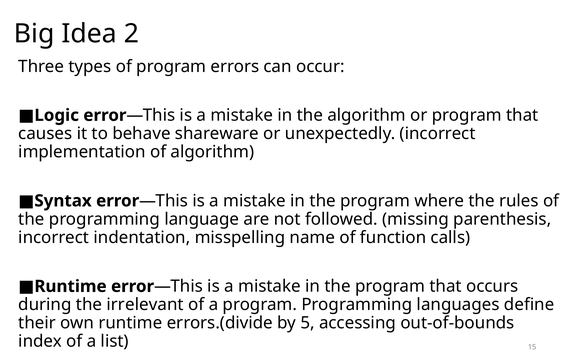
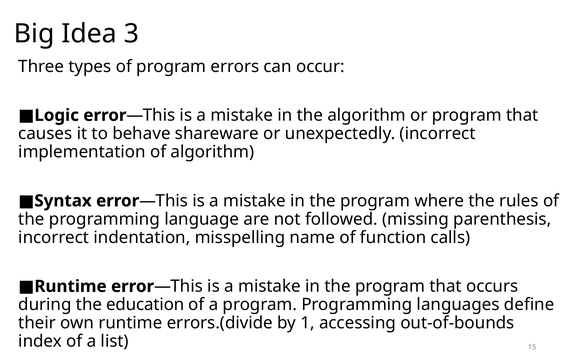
2: 2 -> 3 (131, 34)
irrelevant: irrelevant -> education (145, 304)
5: 5 -> 1 (307, 323)
